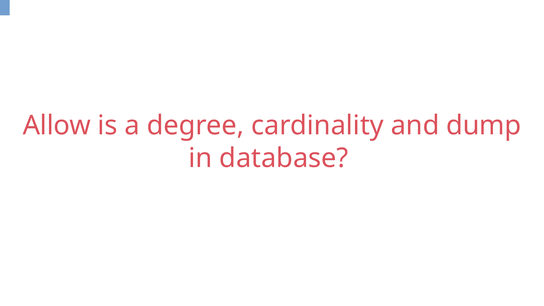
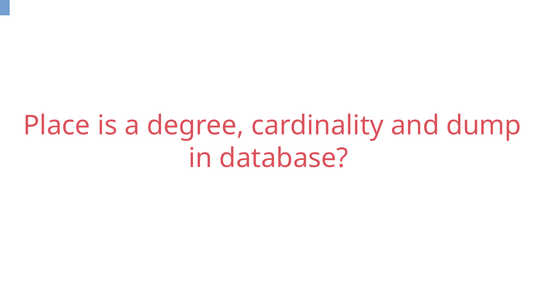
Allow: Allow -> Place (57, 126)
